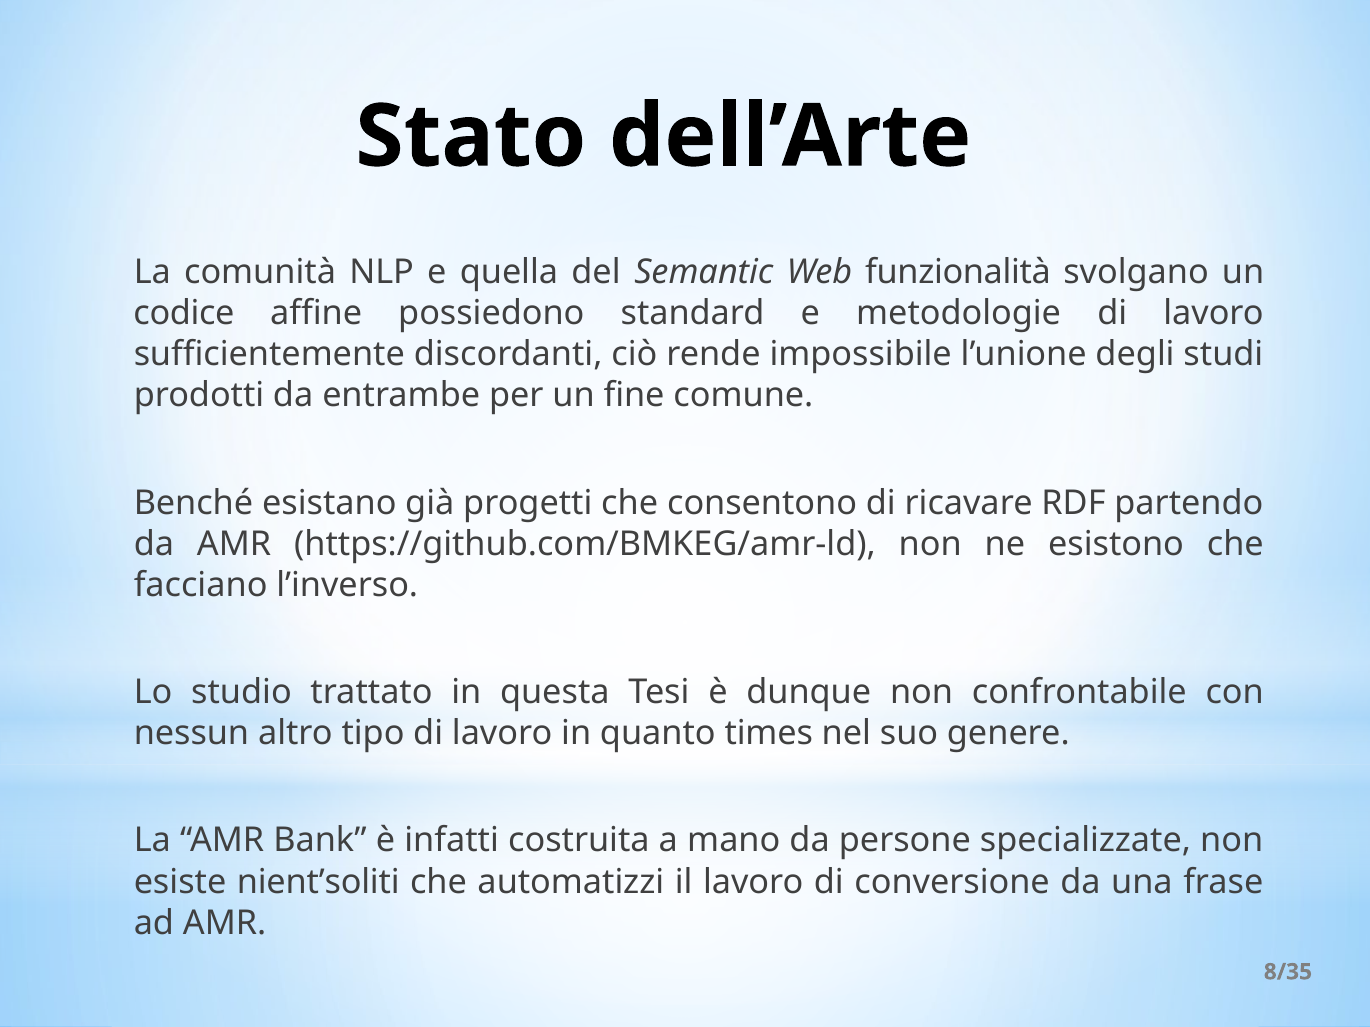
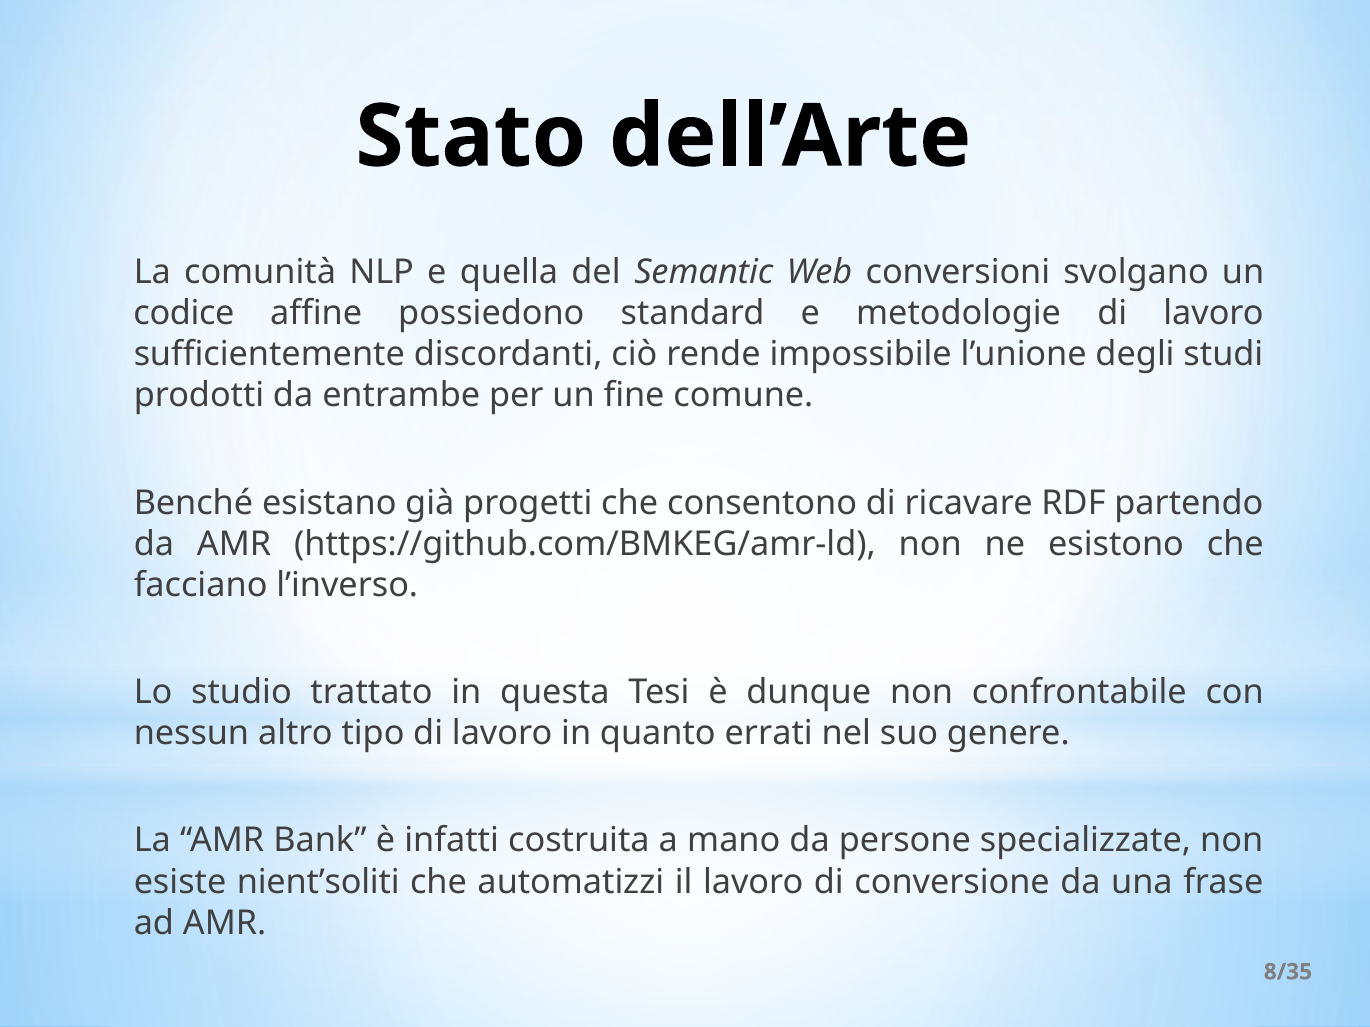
funzionalità: funzionalità -> conversioni (958, 272)
times: times -> errati (769, 734)
